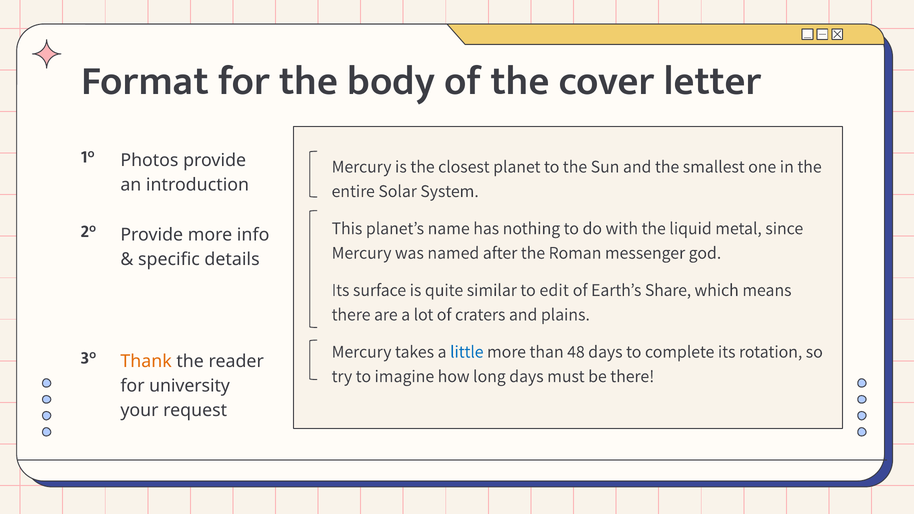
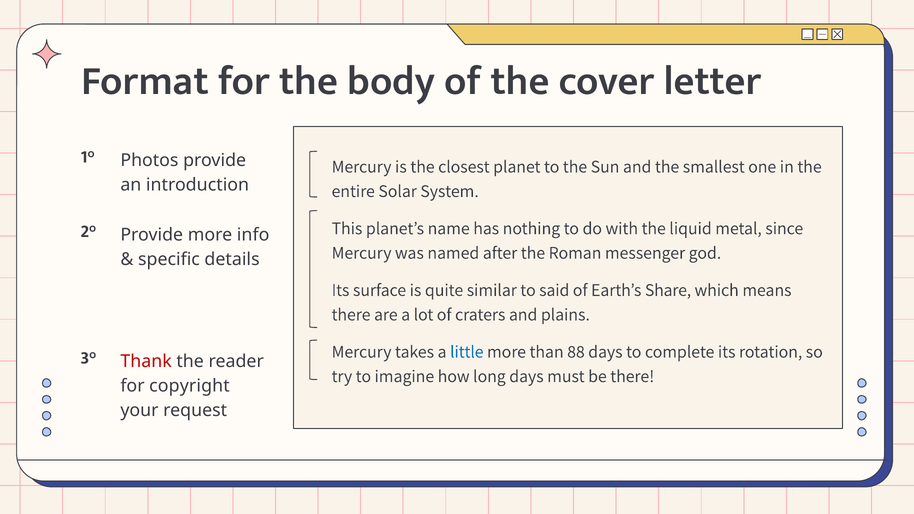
edit: edit -> said (554, 290)
48: 48 -> 88 (576, 352)
Thank colour: orange -> red (146, 361)
university: university -> copyright (189, 386)
